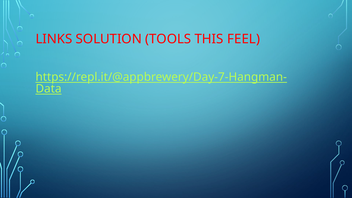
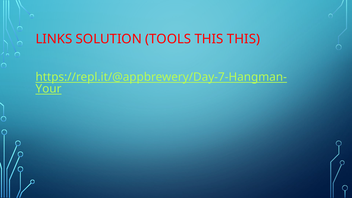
THIS FEEL: FEEL -> THIS (244, 39)
Data: Data -> Your (49, 89)
